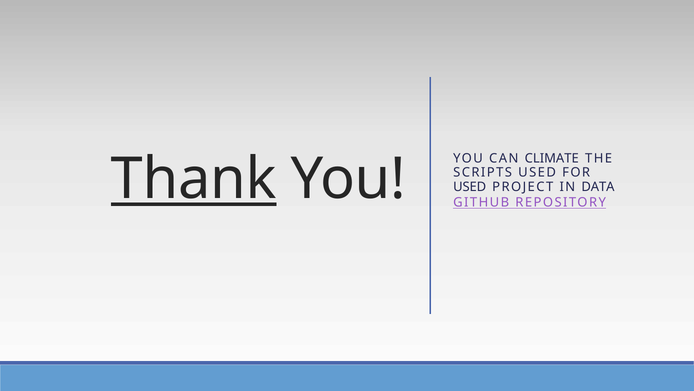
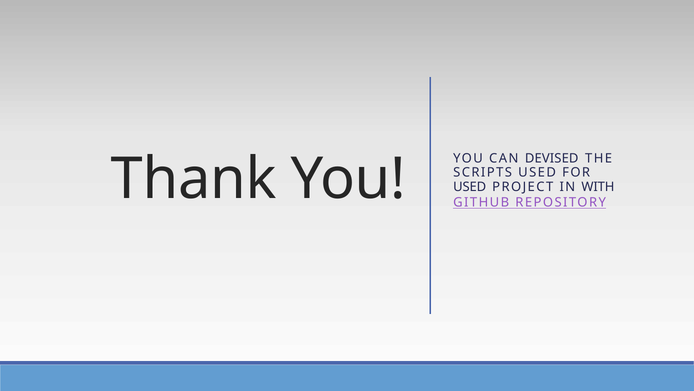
CLIMATE: CLIMATE -> DEVISED (552, 158)
Thank underline: present -> none (194, 179)
DATA: DATA -> WITH (598, 186)
